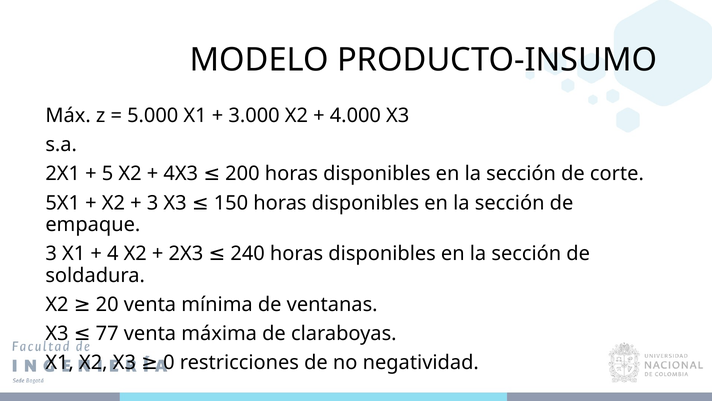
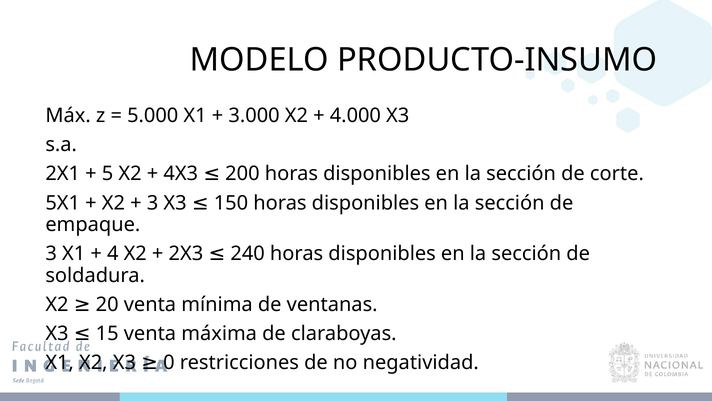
77: 77 -> 15 (107, 333)
